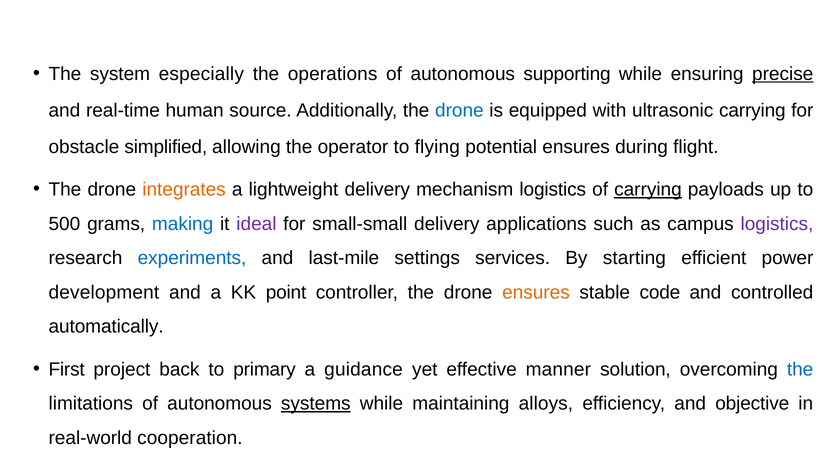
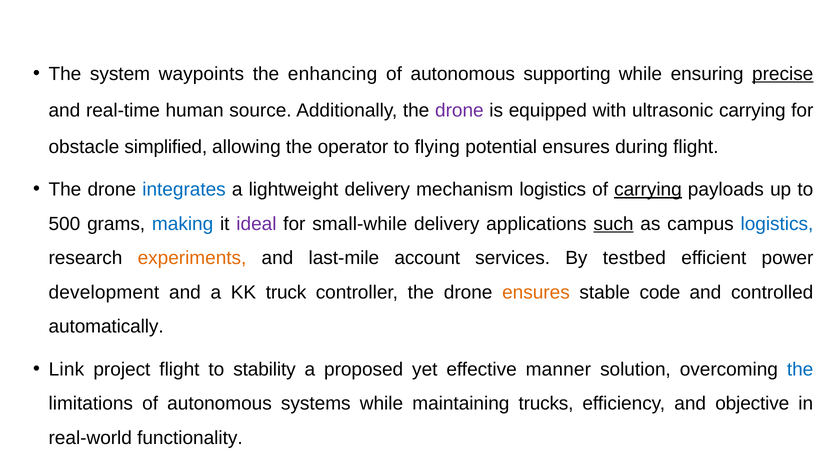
especially: especially -> waypoints (201, 74)
operations: operations -> enhancing (333, 74)
drone colour: blue -> purple (459, 110)
integrates colour: orange -> blue (184, 190)
small-small: small-small -> small-while (360, 224)
such underline: none -> present (613, 224)
logistics colour: purple -> blue (777, 224)
experiments colour: blue -> orange (192, 258)
settings: settings -> account (427, 258)
starting: starting -> testbed (634, 258)
point: point -> truck (286, 293)
First: First -> Link (66, 370)
project back: back -> flight (179, 370)
primary: primary -> stability (264, 370)
guidance: guidance -> proposed (364, 370)
systems underline: present -> none (316, 404)
alloys: alloys -> trucks (546, 404)
cooperation: cooperation -> functionality (190, 438)
